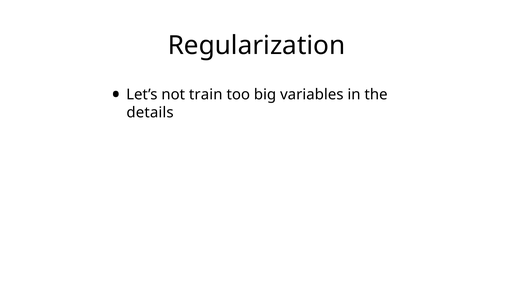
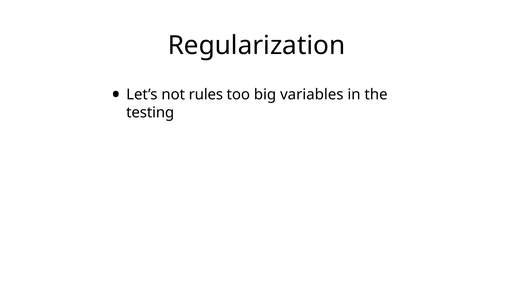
train: train -> rules (206, 94)
details: details -> testing (150, 112)
